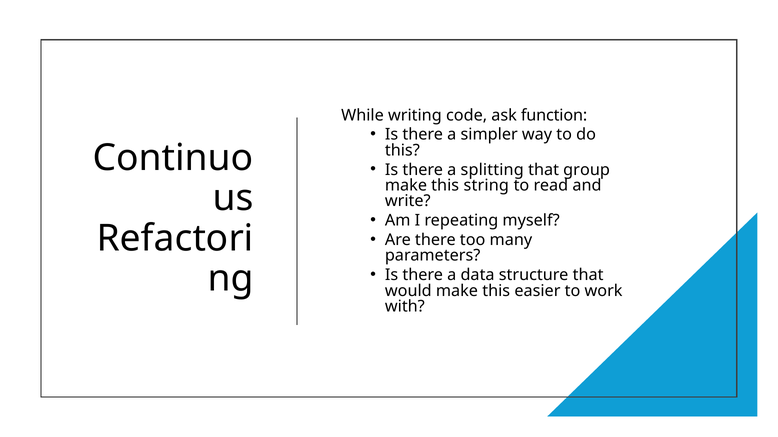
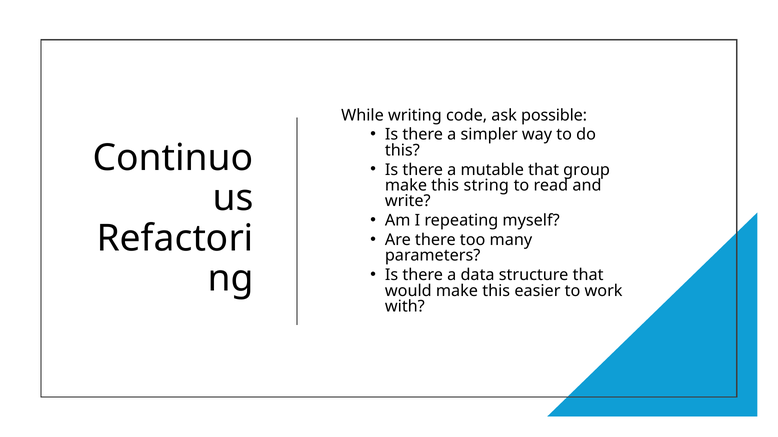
function: function -> possible (554, 115)
splitting: splitting -> mutable (492, 170)
